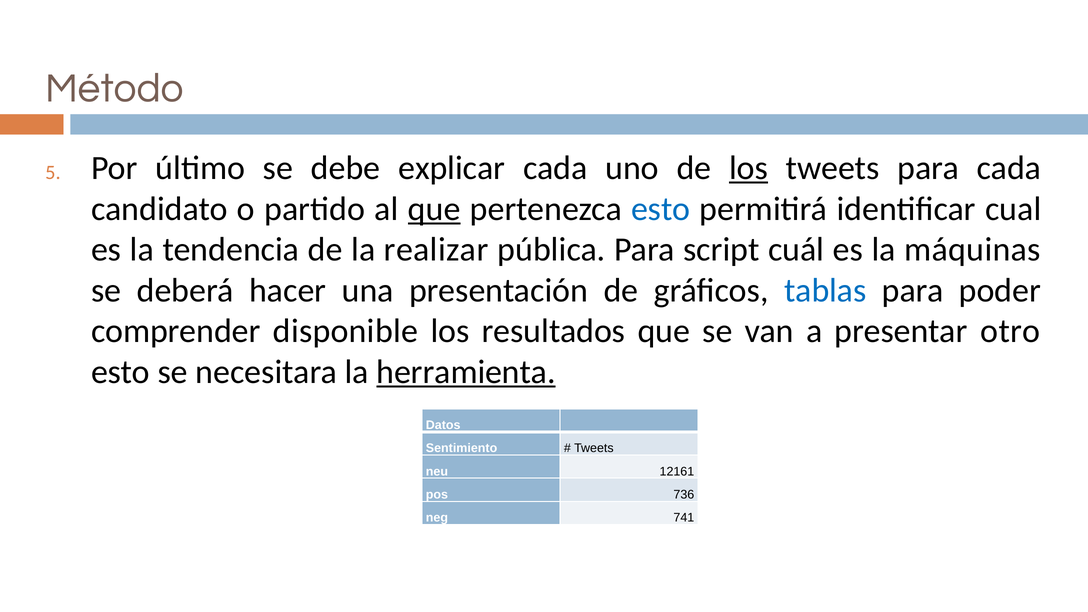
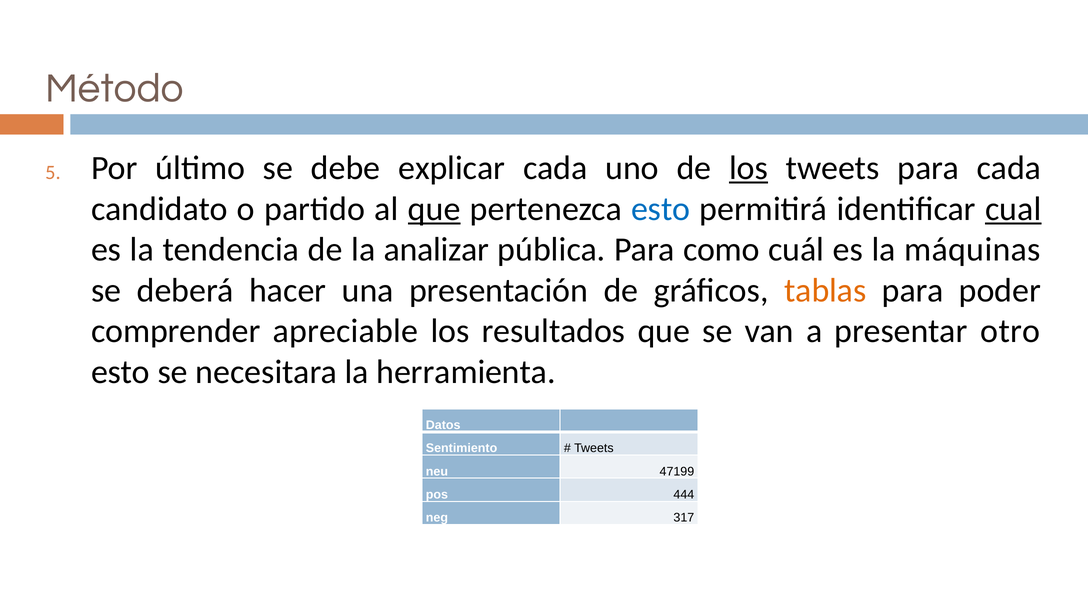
cual underline: none -> present (1013, 209)
realizar: realizar -> analizar (436, 250)
script: script -> como (721, 250)
tablas colour: blue -> orange (825, 290)
disponible: disponible -> apreciable (346, 331)
herramienta underline: present -> none (466, 372)
12161: 12161 -> 47199 (677, 471)
736: 736 -> 444 (684, 495)
741: 741 -> 317 (684, 518)
